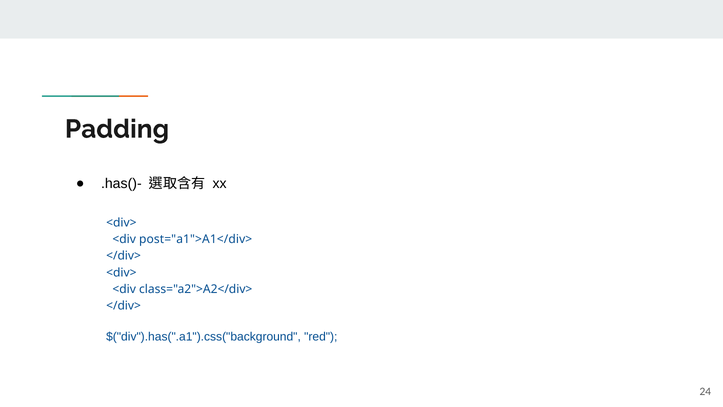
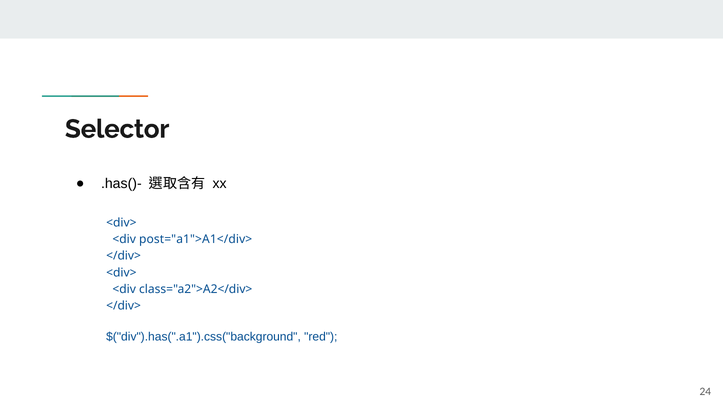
Padding: Padding -> Selector (117, 129)
